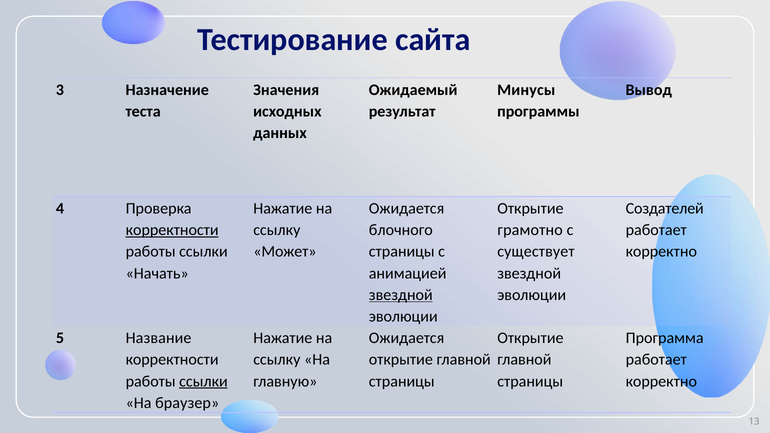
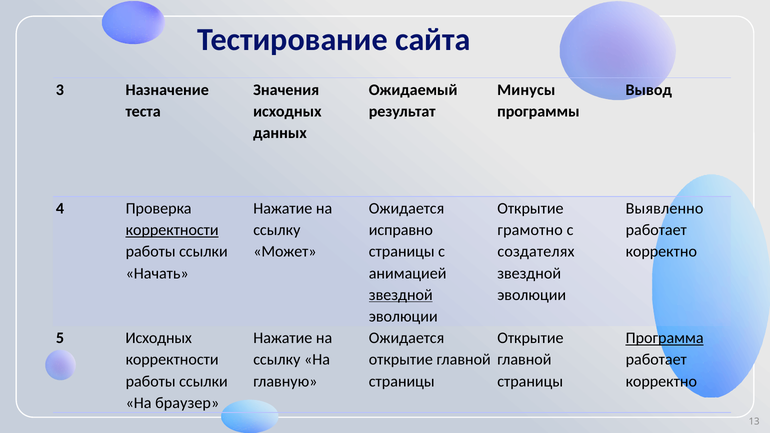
Создателей: Создателей -> Выявленно (665, 209)
блочного: блочного -> исправно (401, 230)
существует: существует -> создателях (536, 252)
5 Название: Название -> Исходных (159, 338)
Программа underline: none -> present (665, 338)
ссылки underline: present -> none (203, 381)
